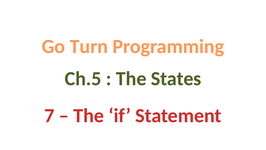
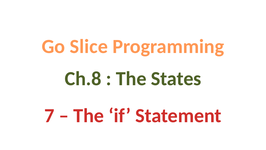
Turn: Turn -> Slice (89, 46)
Ch.5: Ch.5 -> Ch.8 (83, 78)
